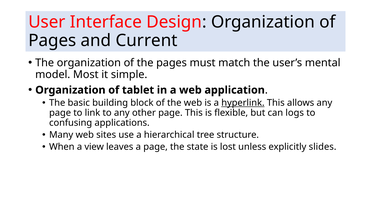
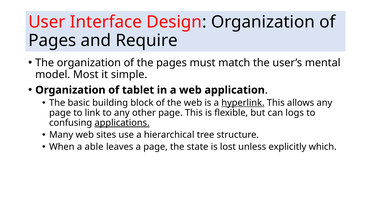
Current: Current -> Require (147, 40)
applications underline: none -> present (122, 123)
view: view -> able (94, 147)
slides: slides -> which (323, 147)
